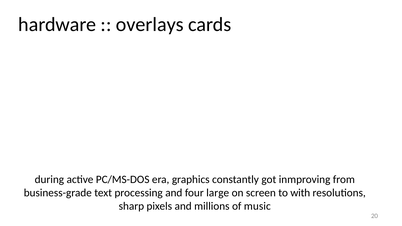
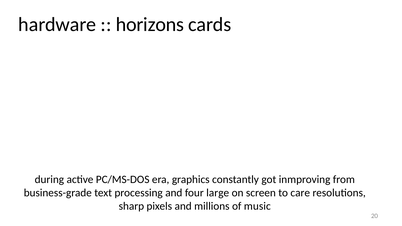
overlays: overlays -> horizons (150, 24)
with: with -> care (300, 193)
